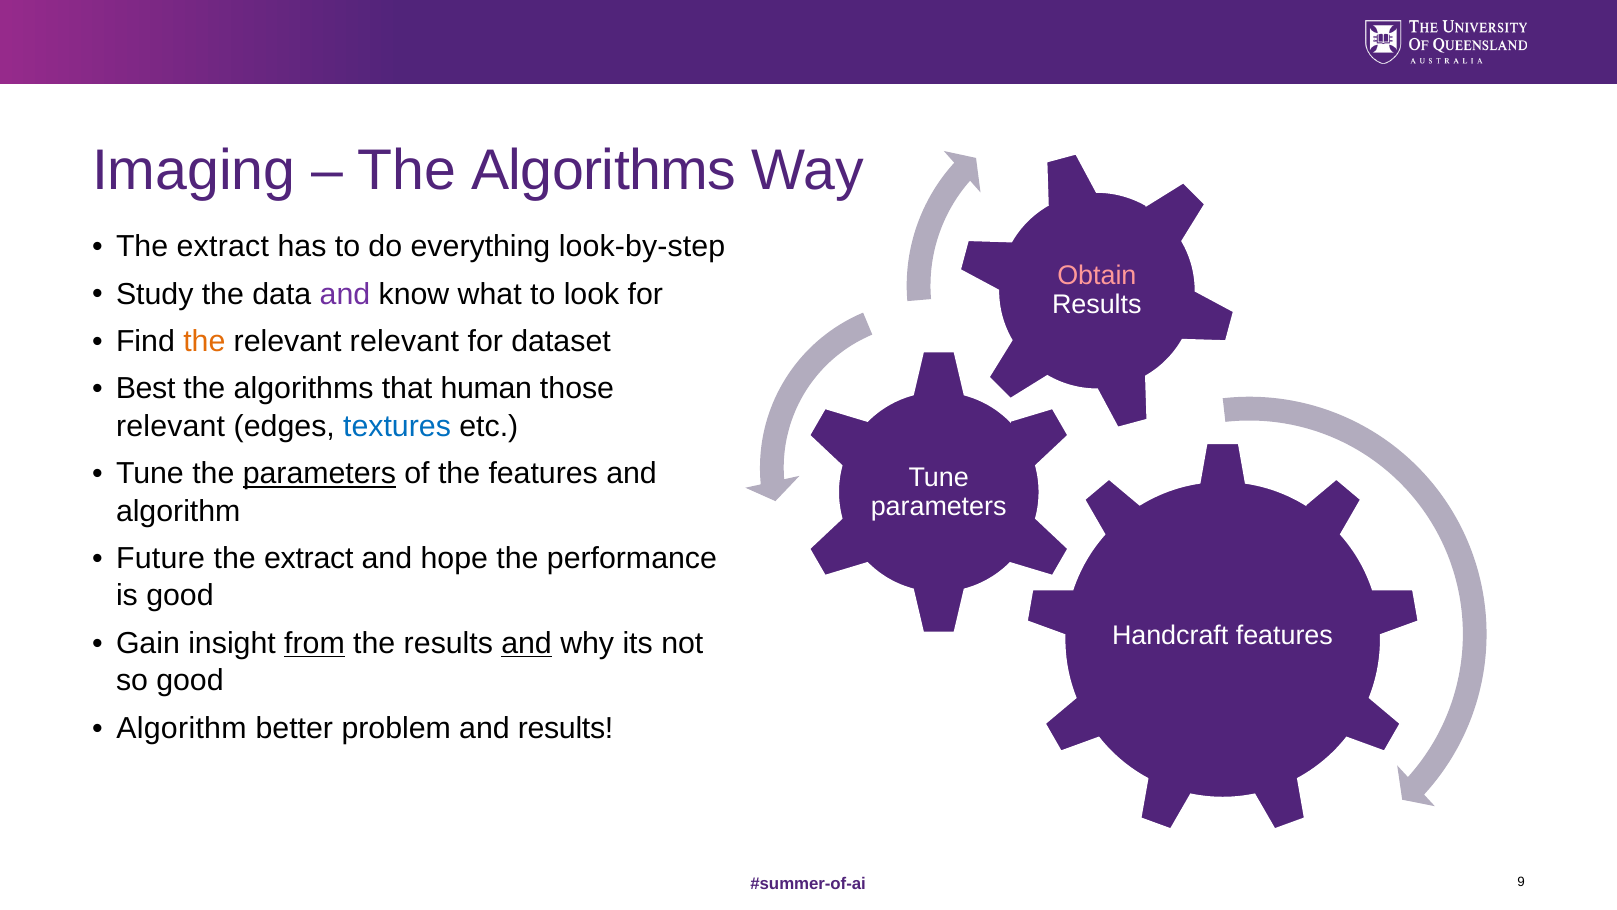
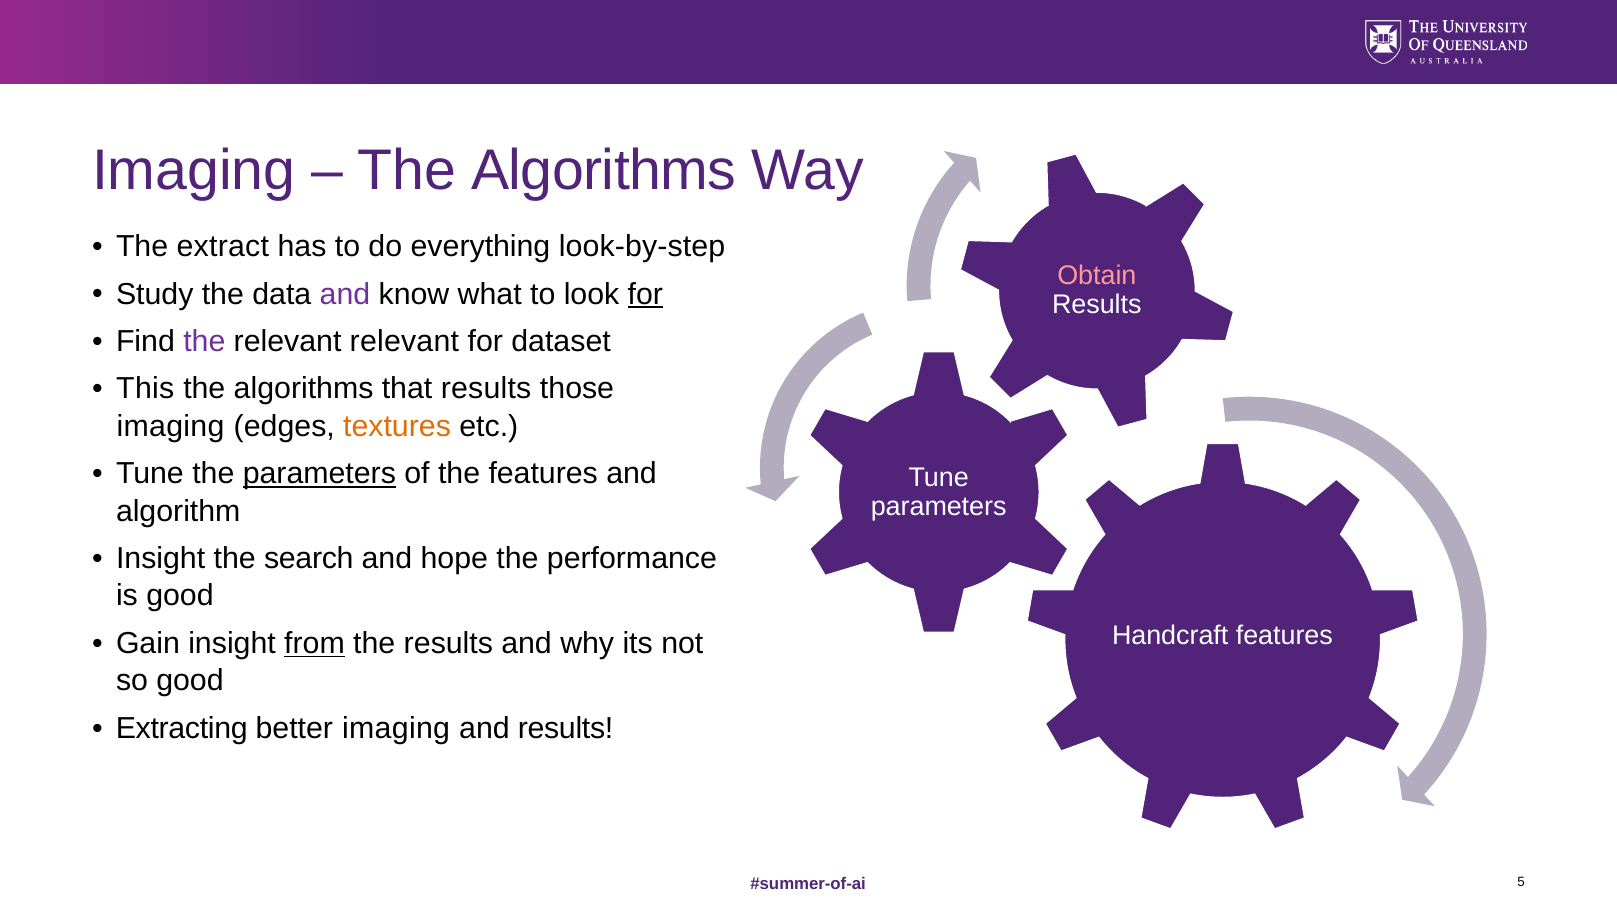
for underline: none -> present (645, 294)
the colour: orange -> purple (204, 341)
Best: Best -> This (145, 389)
that human: human -> results (486, 389)
relevant: relevant -> imaging (171, 426)
textures colour: blue -> orange (397, 426)
Future: Future -> Insight (161, 558)
extract: extract -> search (309, 558)
and underline: present -> none (527, 643)
Algorithm: Algorithm -> Extracting (182, 728)
better problem: problem -> imaging (396, 728)
9: 9 -> 5 (1521, 881)
